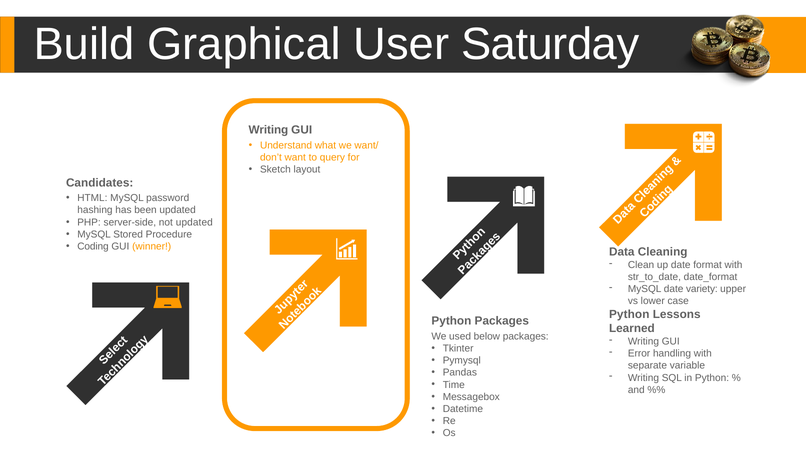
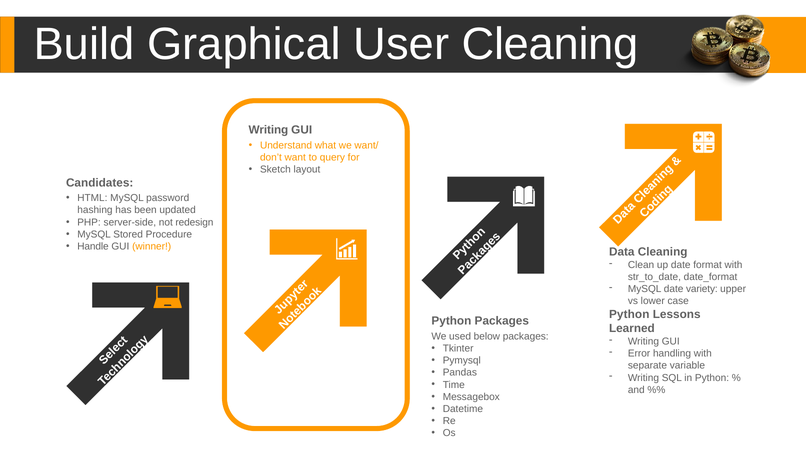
User Saturday: Saturday -> Cleaning (550, 45)
not updated: updated -> redesign (194, 222)
Coding: Coding -> Handle (93, 247)
